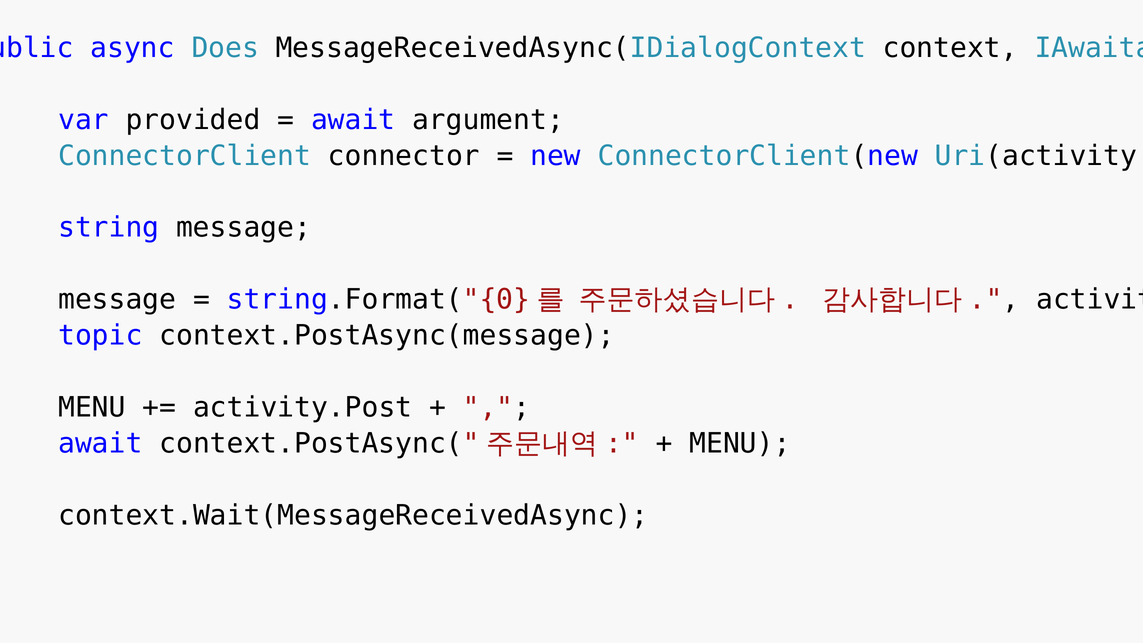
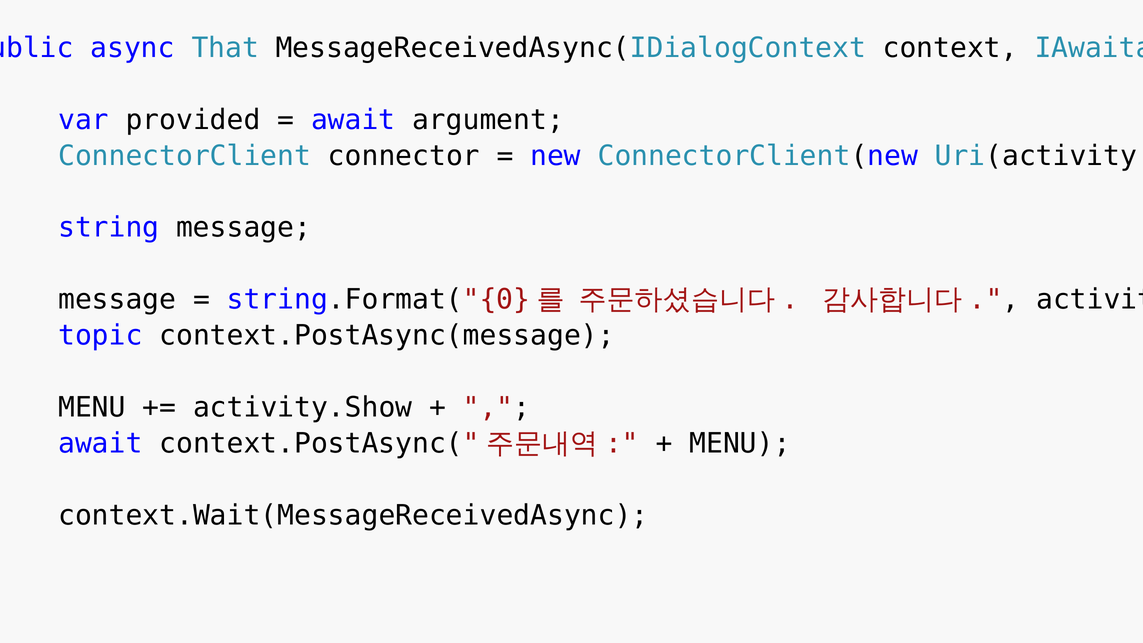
Does: Does -> That (225, 48)
activity.Post: activity.Post -> activity.Show (303, 407)
